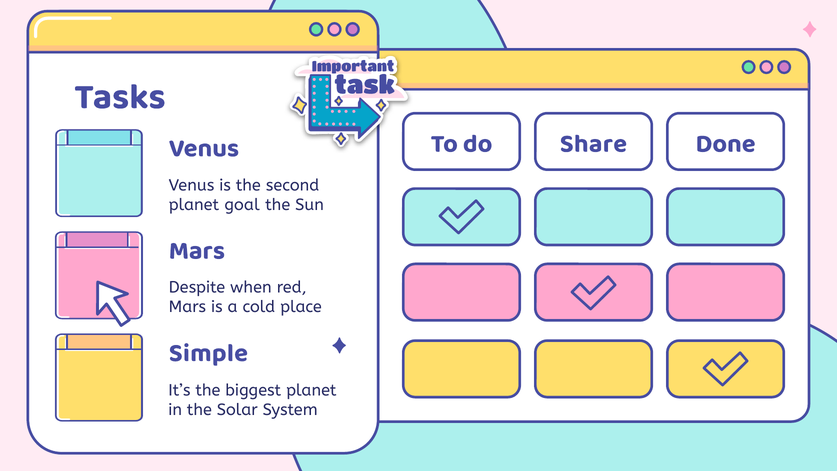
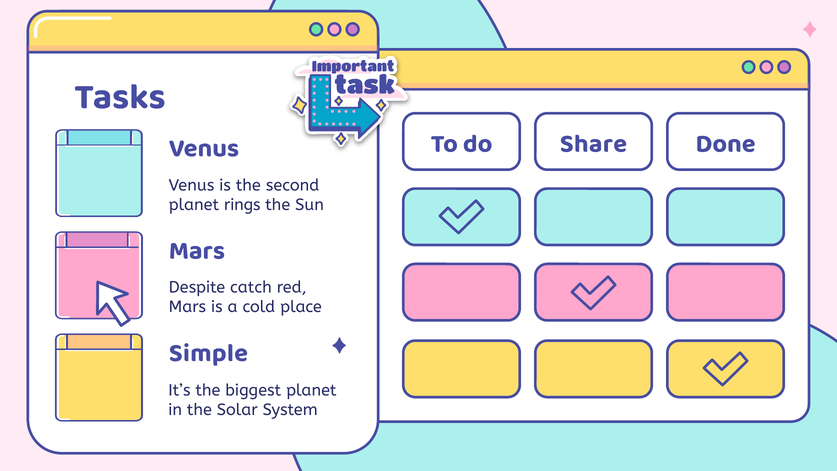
goal: goal -> rings (242, 205)
when: when -> catch (251, 287)
